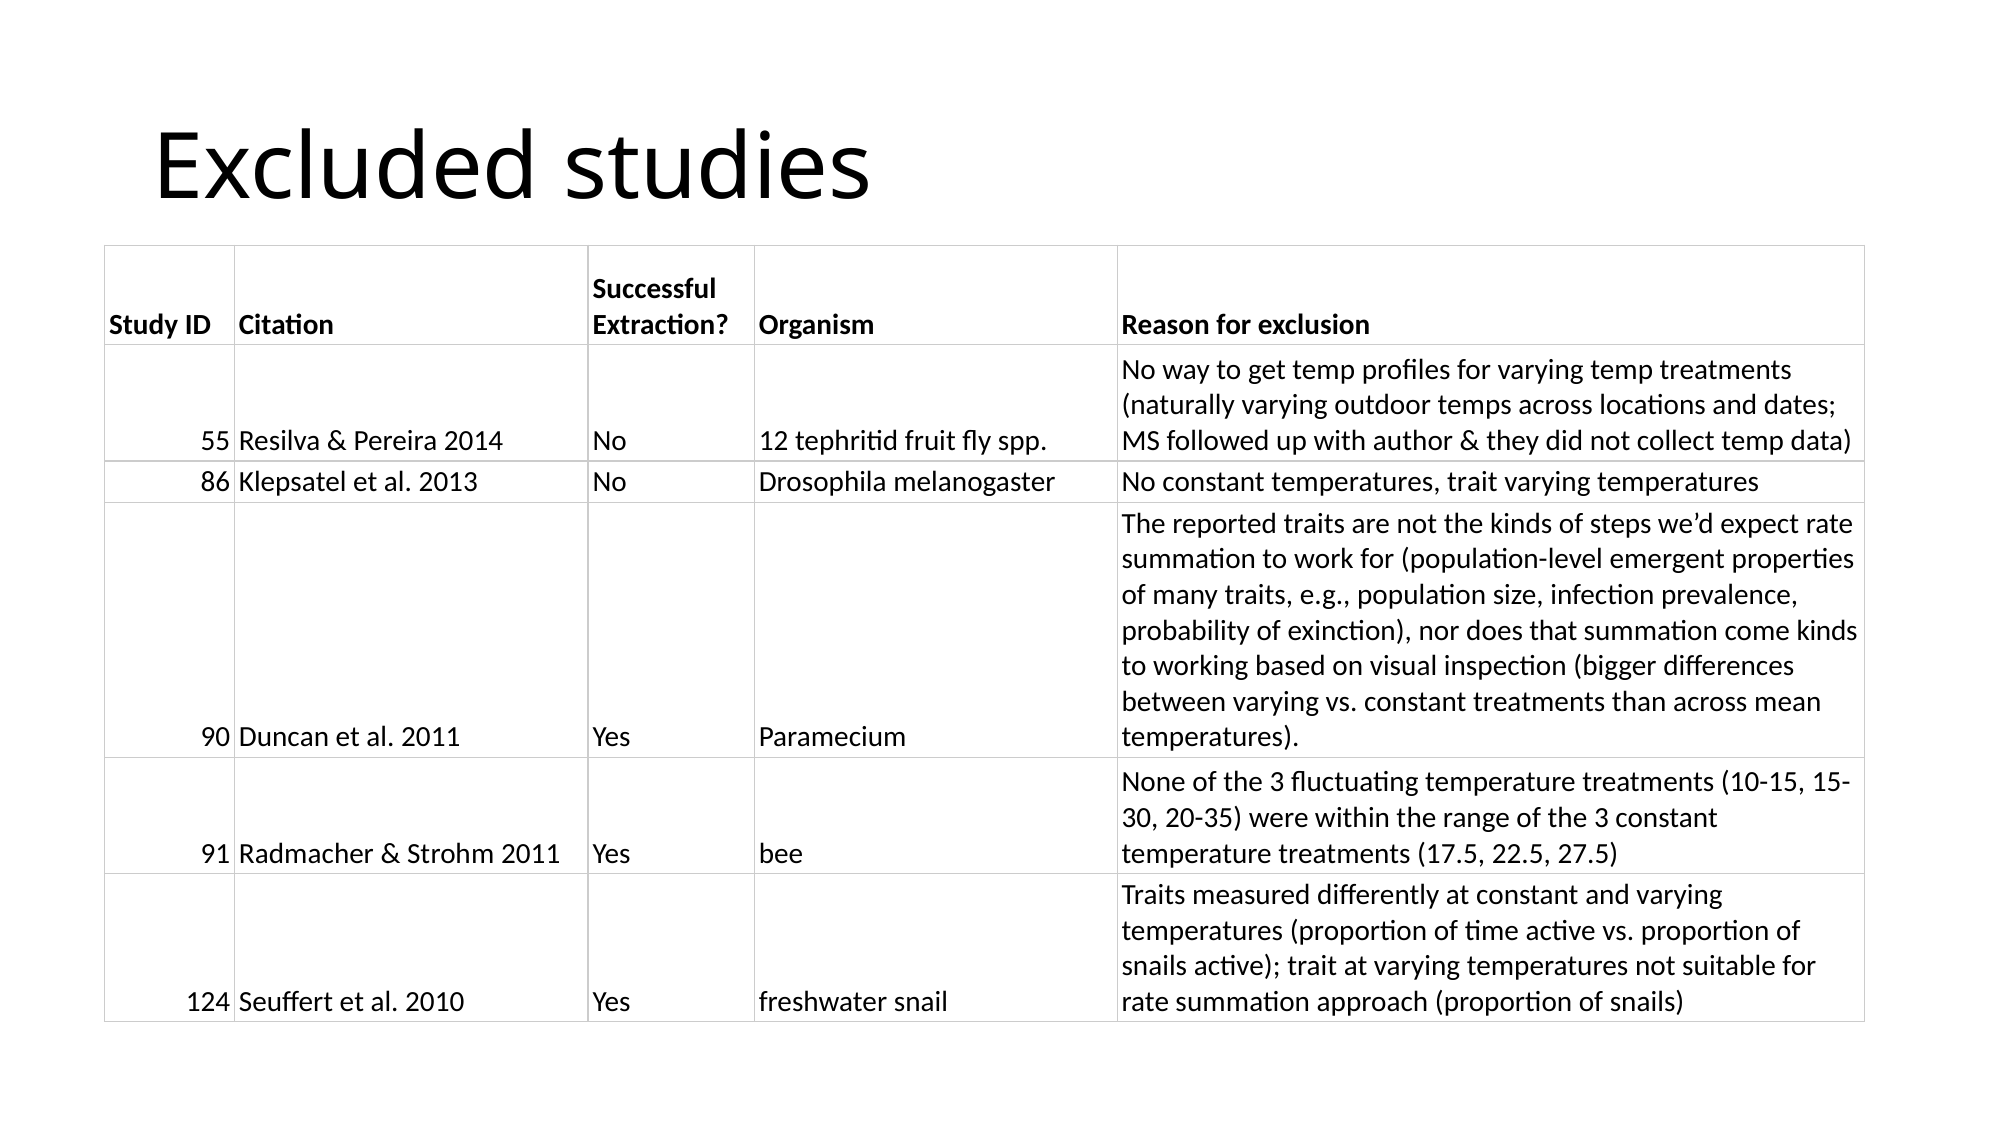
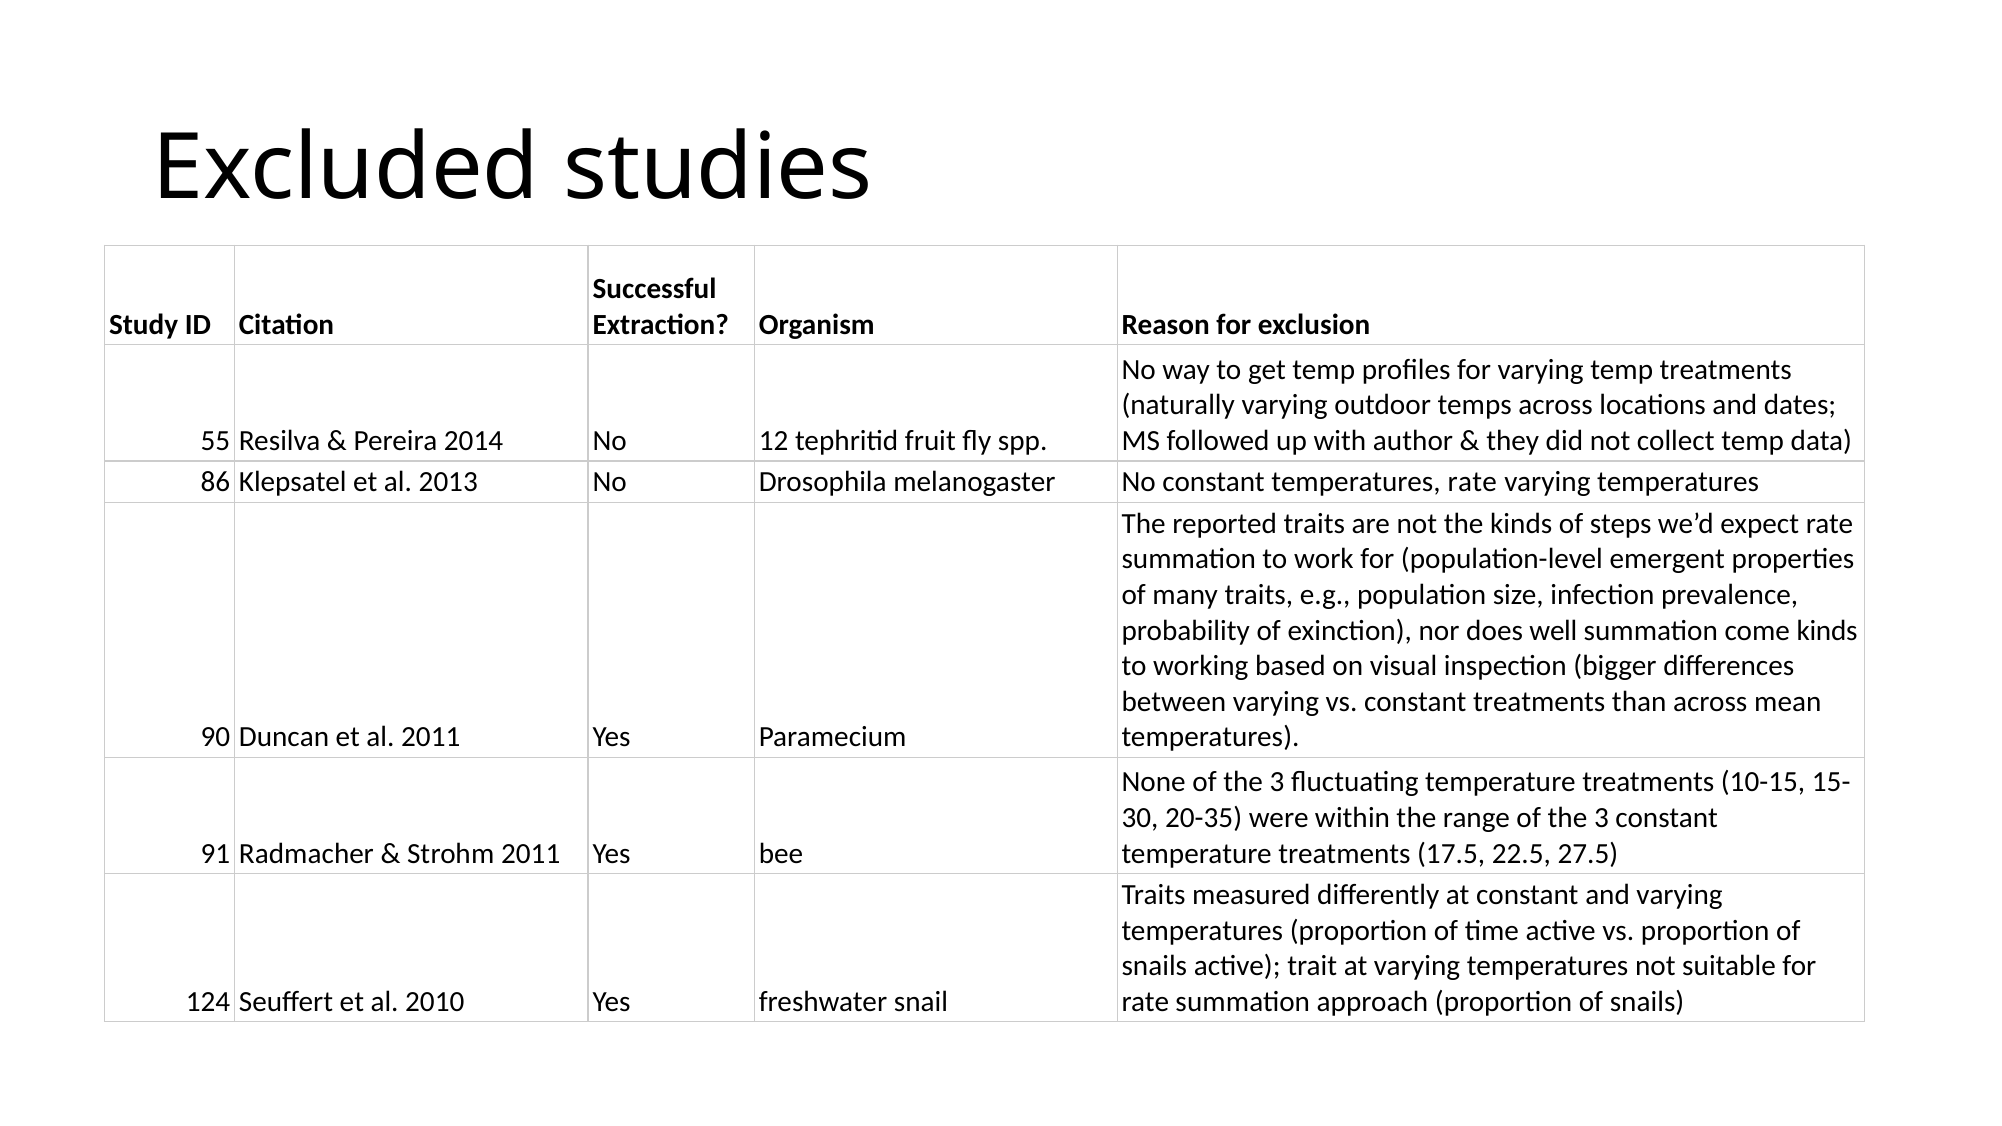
temperatures trait: trait -> rate (1472, 482)
that: that -> well (1553, 630)
